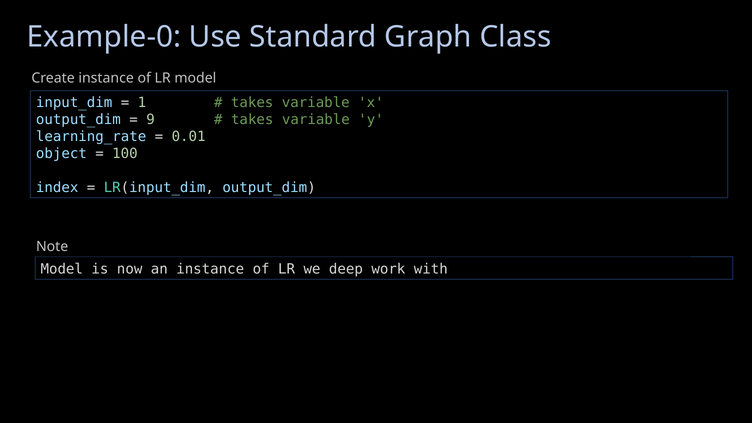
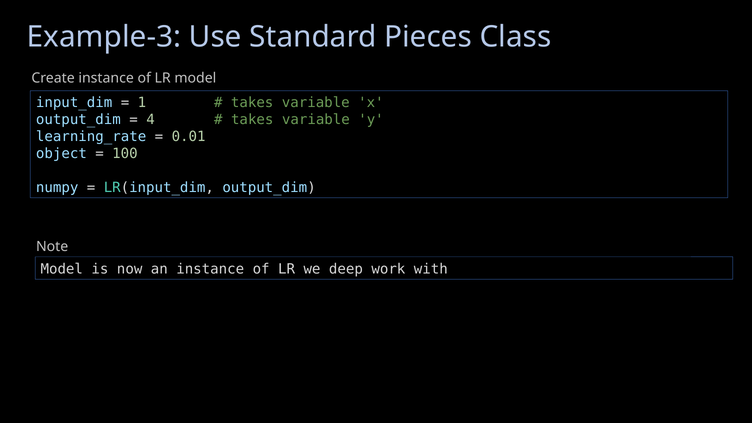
Example-0: Example-0 -> Example-3 (104, 37)
Graph: Graph -> Pieces (428, 37)
9: 9 -> 4 (151, 120)
index: index -> numpy (57, 187)
